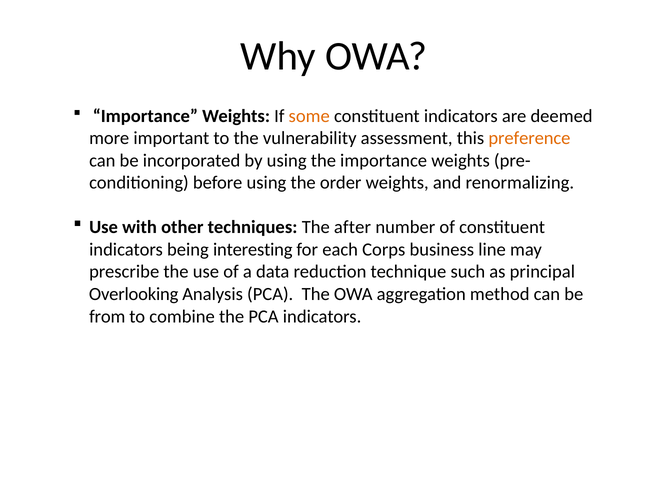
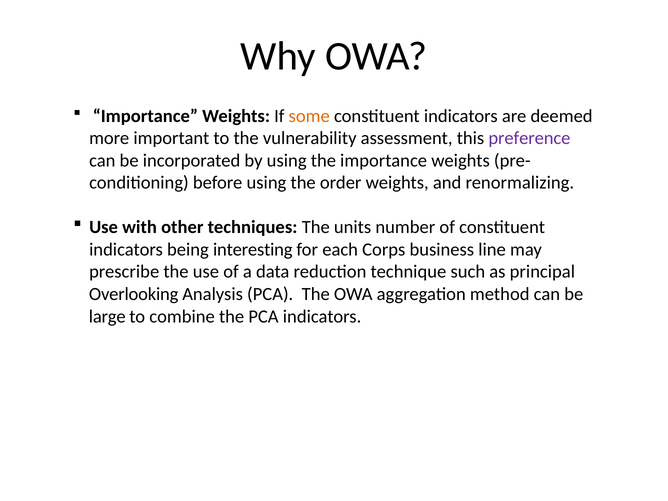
preference colour: orange -> purple (529, 138)
after: after -> units (353, 227)
from: from -> large (107, 316)
